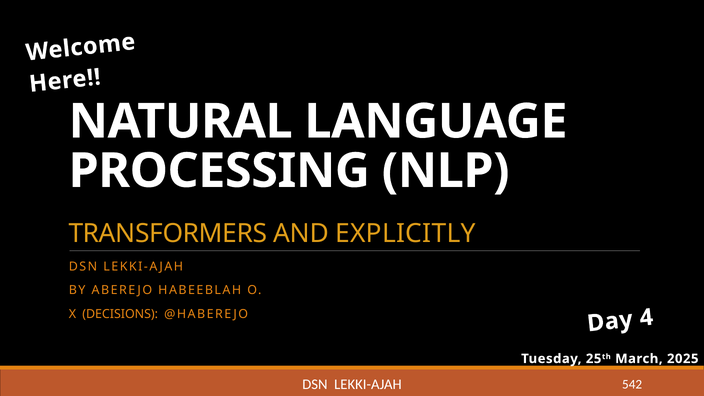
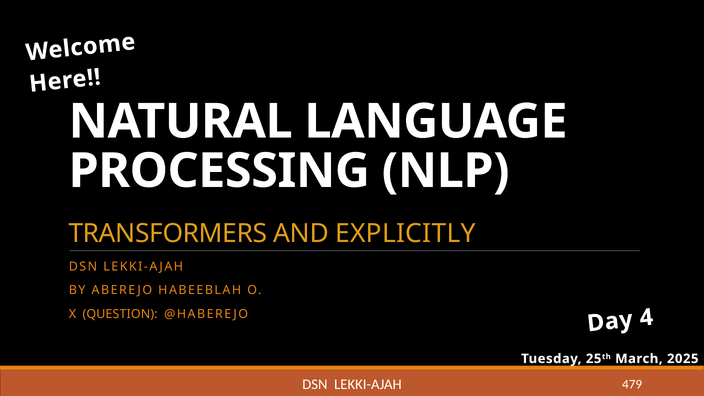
DECISIONS: DECISIONS -> QUESTION (120, 314)
542: 542 -> 479 (632, 384)
